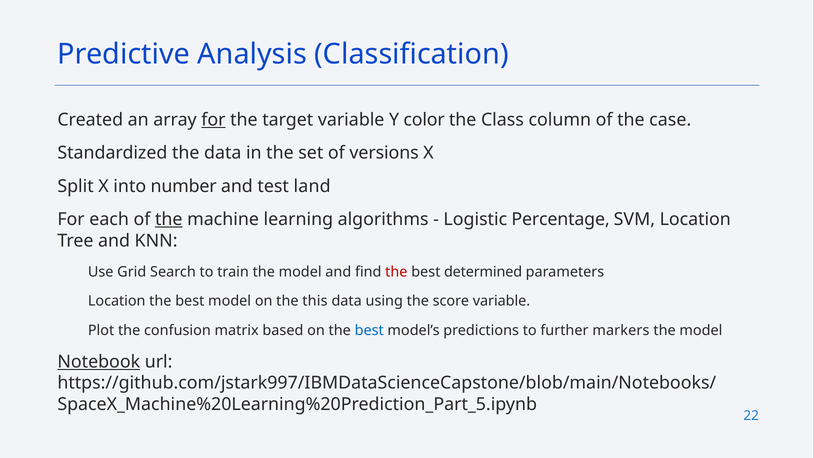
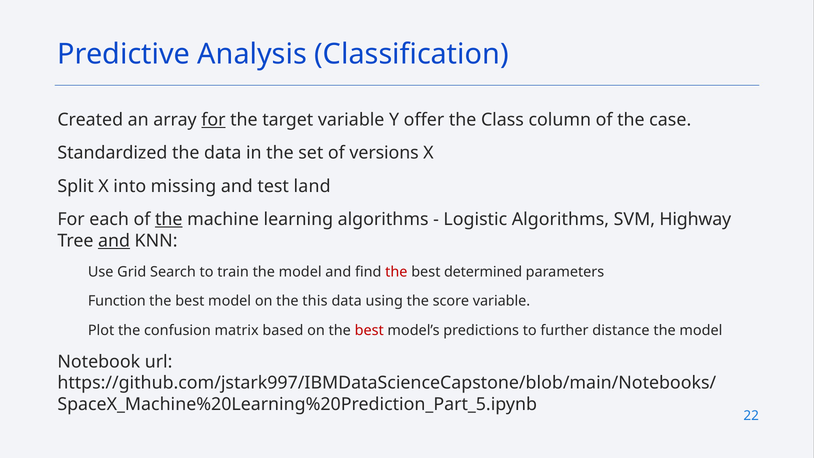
color: color -> offer (424, 120)
number: number -> missing (183, 186)
Logistic Percentage: Percentage -> Algorithms (560, 219)
SVM Location: Location -> Highway (695, 219)
and underline: none -> present (114, 241)
Location: Location -> Function (117, 301)
best colour: blue -> red (369, 330)
markers: markers -> distance (621, 330)
Notebook underline: present -> none (99, 362)
